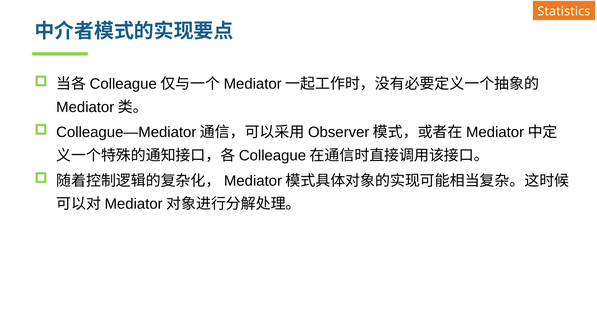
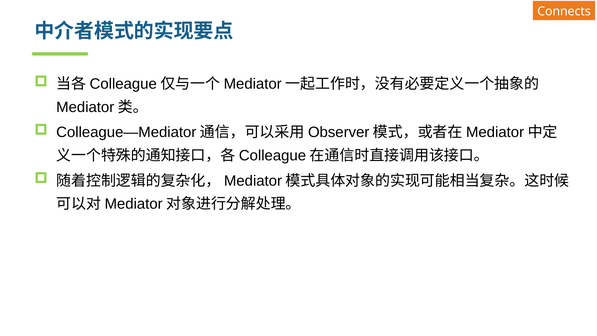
Statistics: Statistics -> Connects (564, 11)
